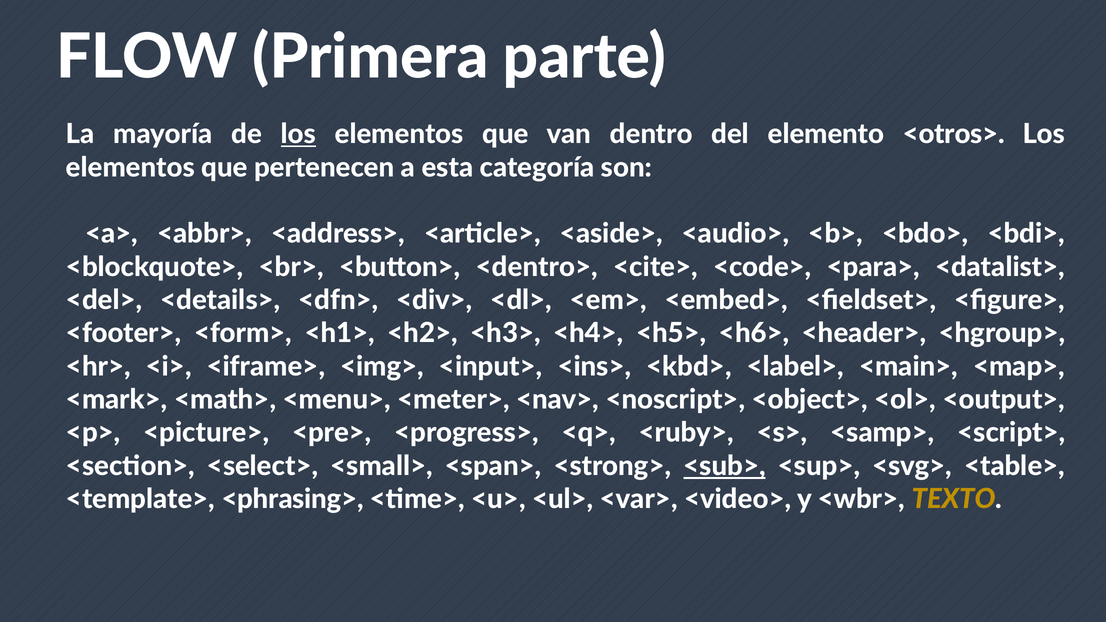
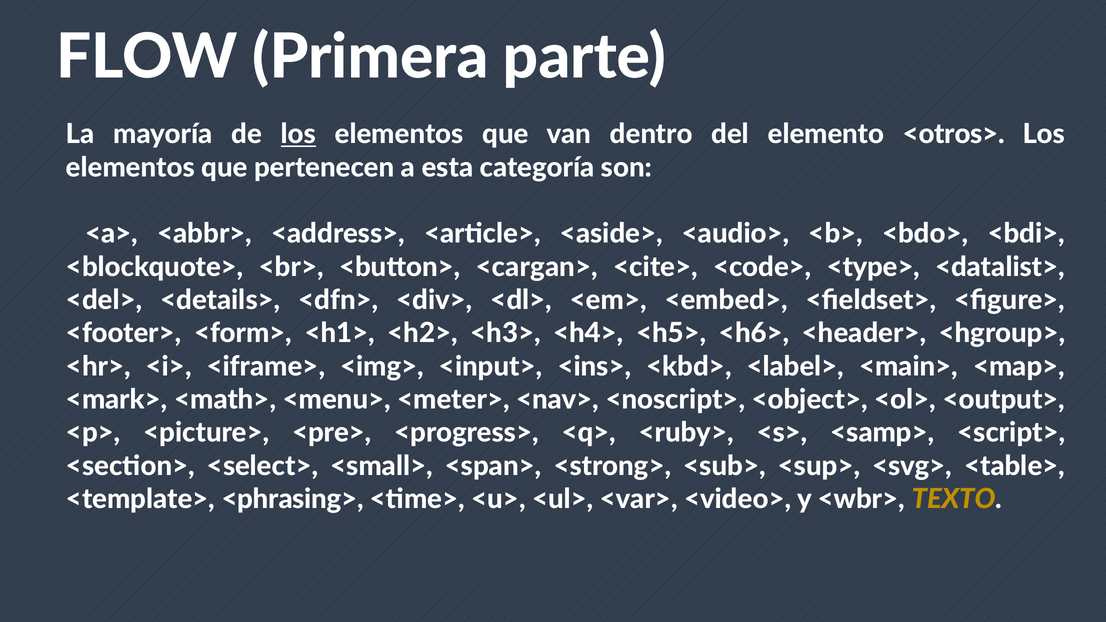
<dentro>: <dentro> -> <cargan> (537, 267)
<para>: <para> -> <type> (873, 267)
<sub> underline: present -> none (725, 466)
